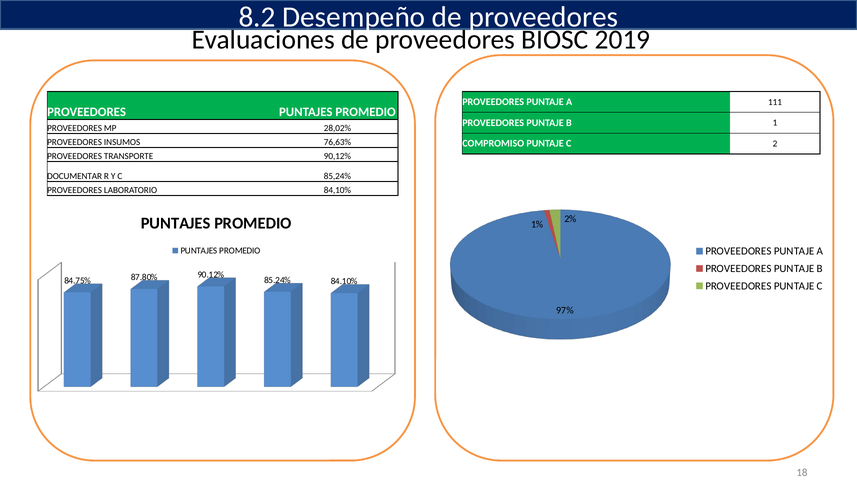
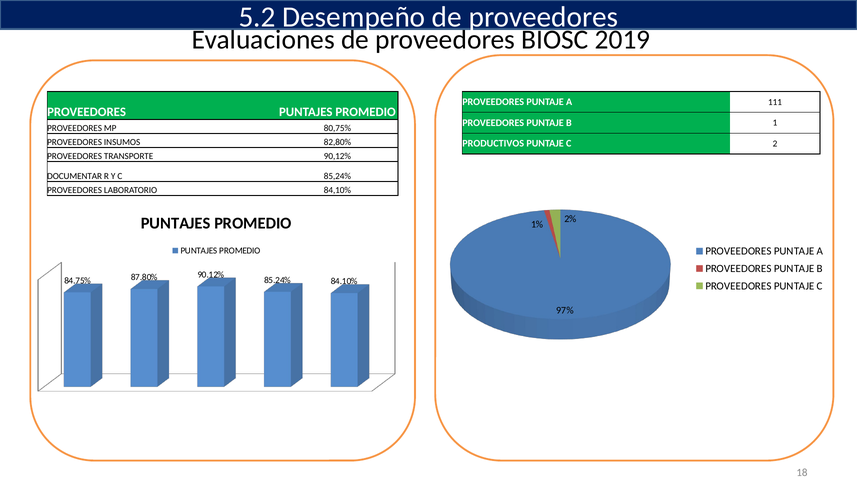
8.2: 8.2 -> 5.2 (257, 17)
28,02%: 28,02% -> 80,75% (337, 128)
76,63%: 76,63% -> 82,80% (337, 142)
COMPROMISO: COMPROMISO -> PRODUCTIVOS (493, 144)
